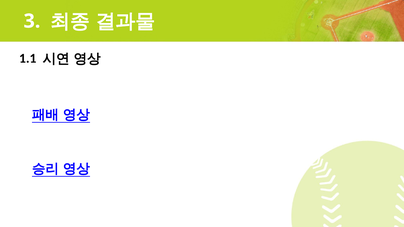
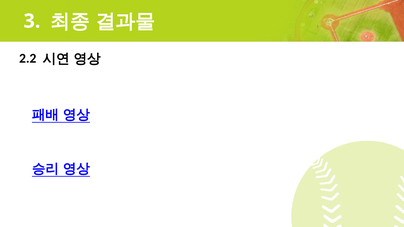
1.1: 1.1 -> 2.2 (28, 59)
